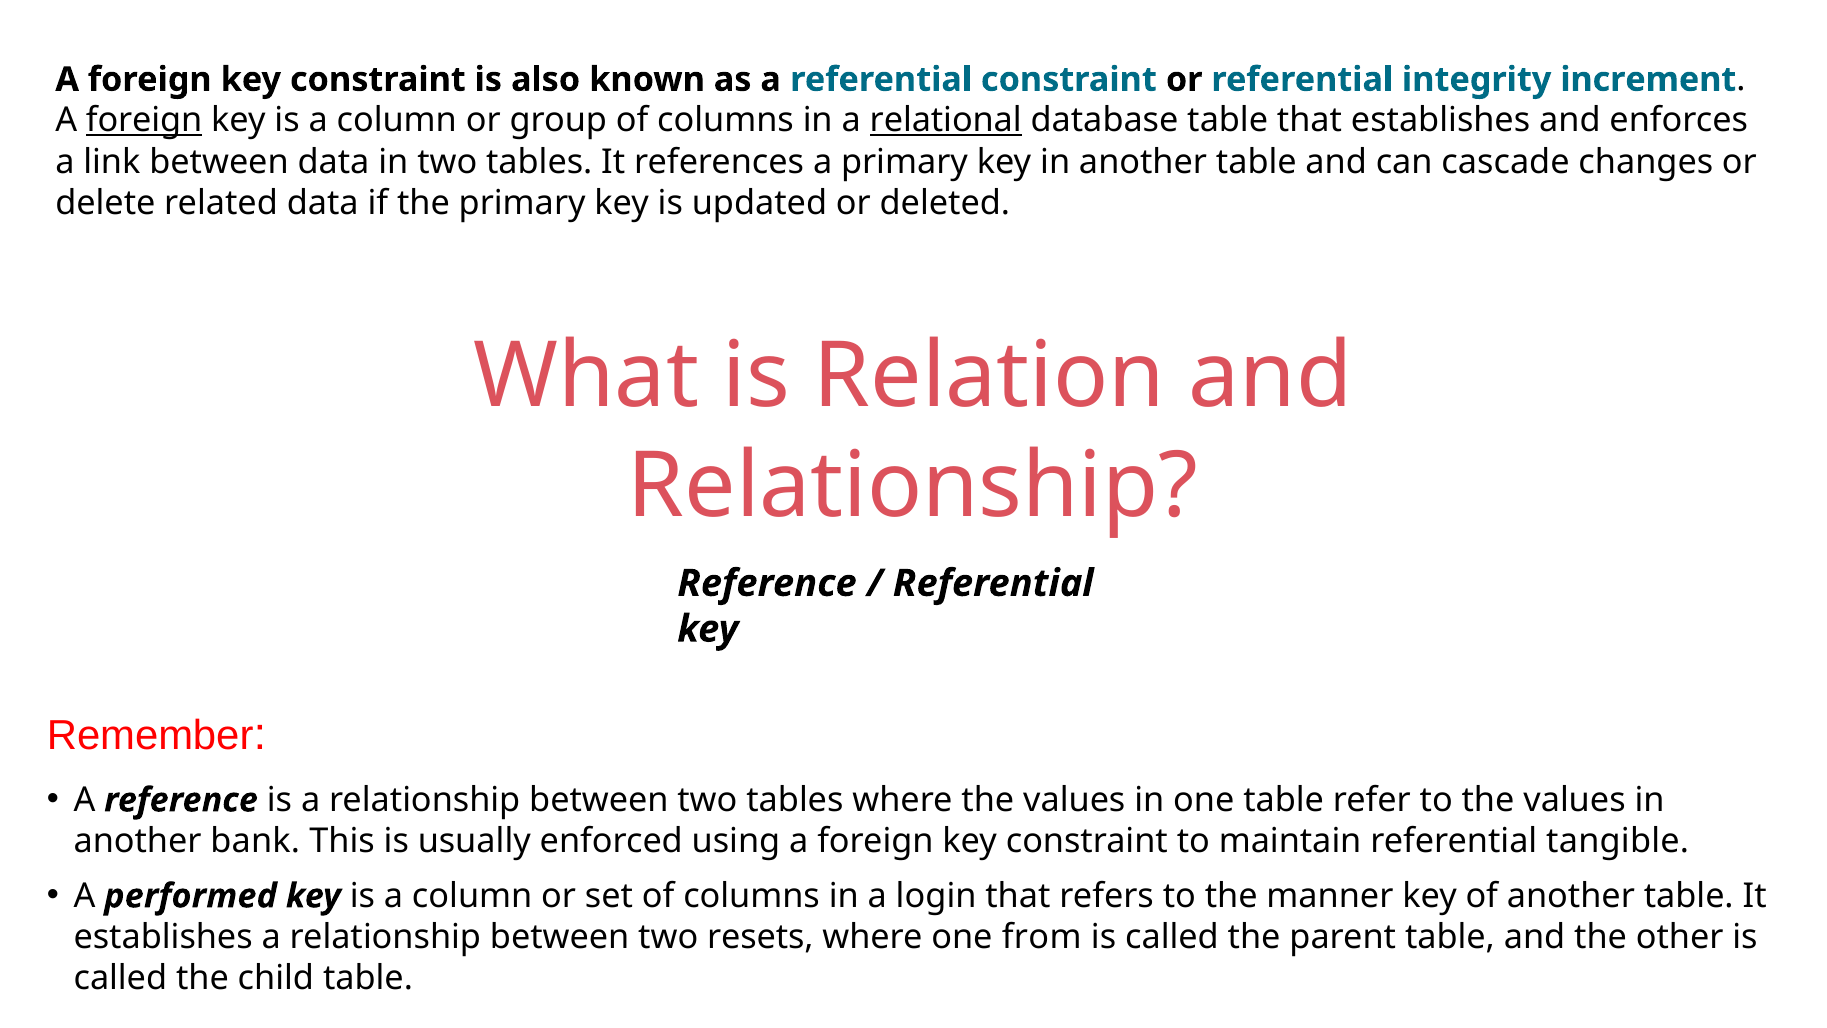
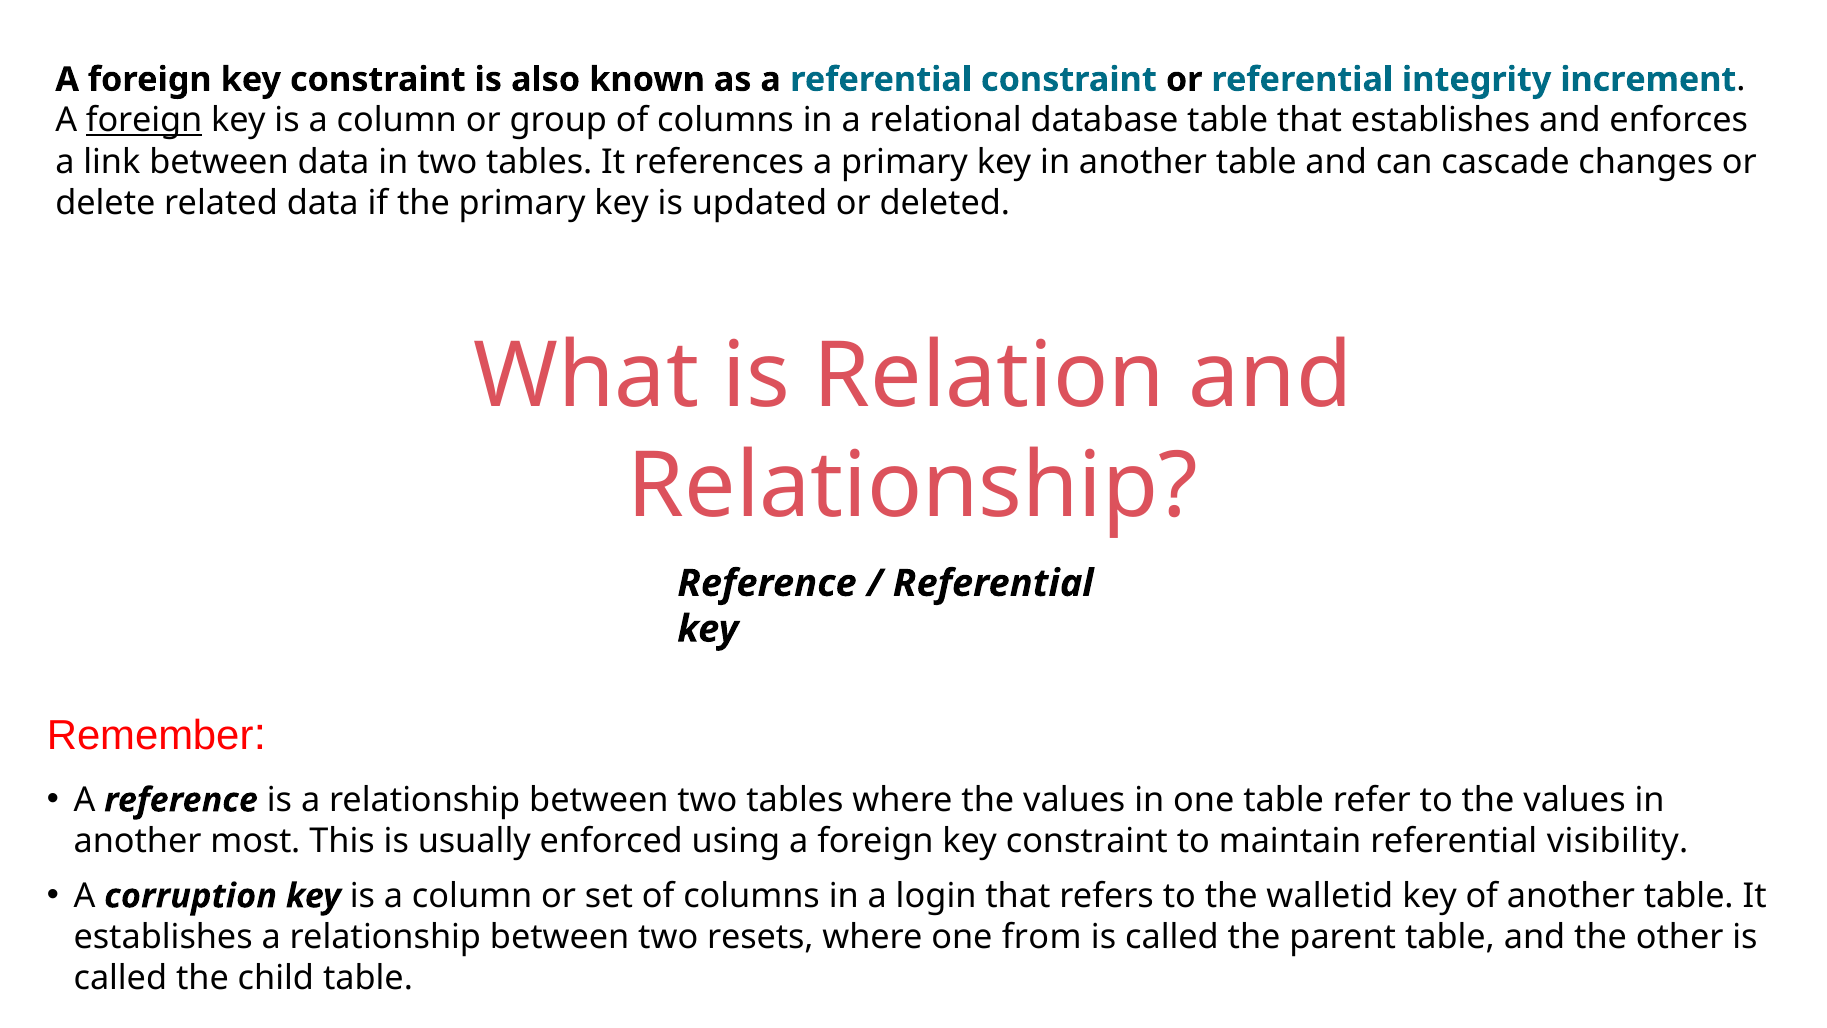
relational underline: present -> none (946, 121)
bank: bank -> most (255, 841)
tangible: tangible -> visibility (1618, 841)
performed: performed -> corruption (191, 896)
manner: manner -> walletid (1330, 896)
